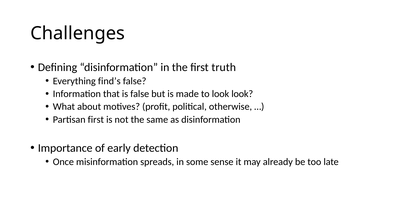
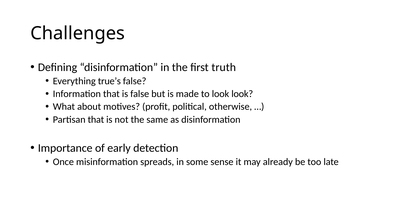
find’s: find’s -> true’s (109, 81)
Partisan first: first -> that (96, 120)
